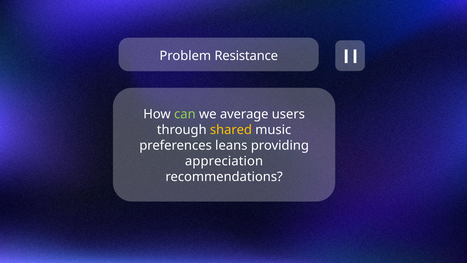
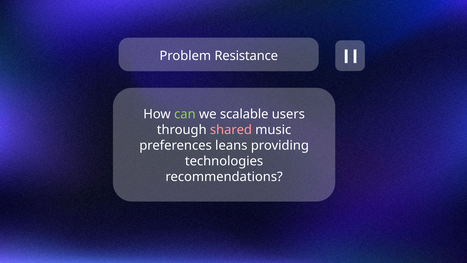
average: average -> scalable (244, 114)
shared colour: yellow -> pink (231, 130)
appreciation: appreciation -> technologies (224, 161)
